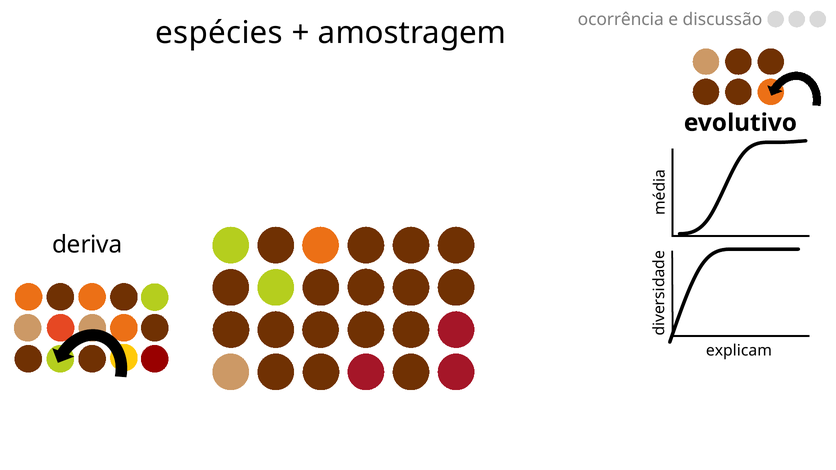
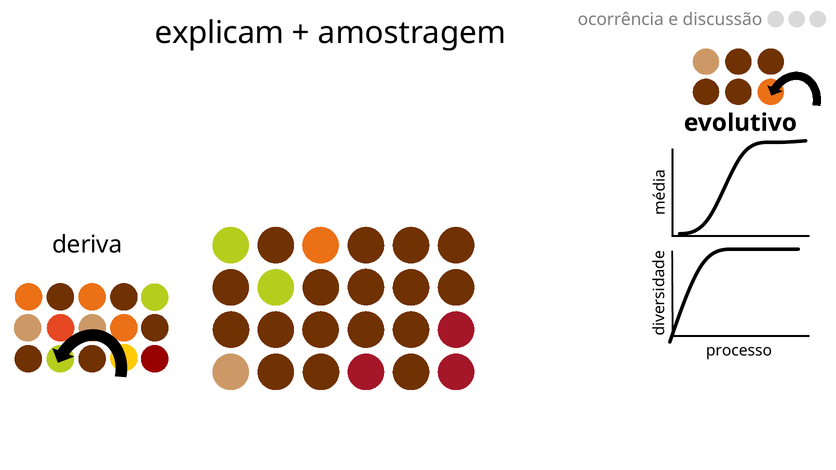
espécies: espécies -> explicam (219, 33)
explicam: explicam -> processo (739, 351)
